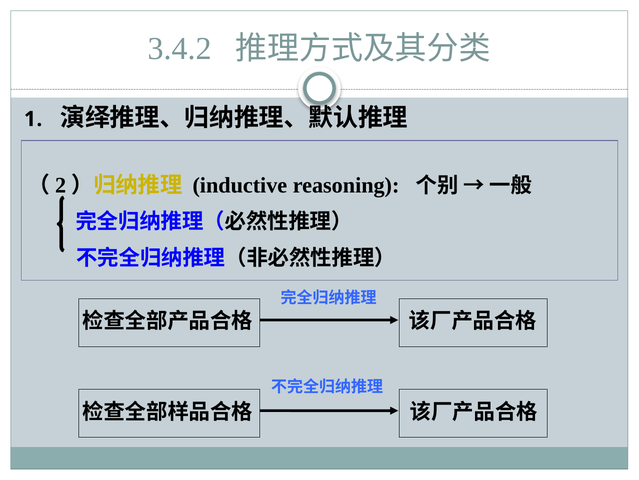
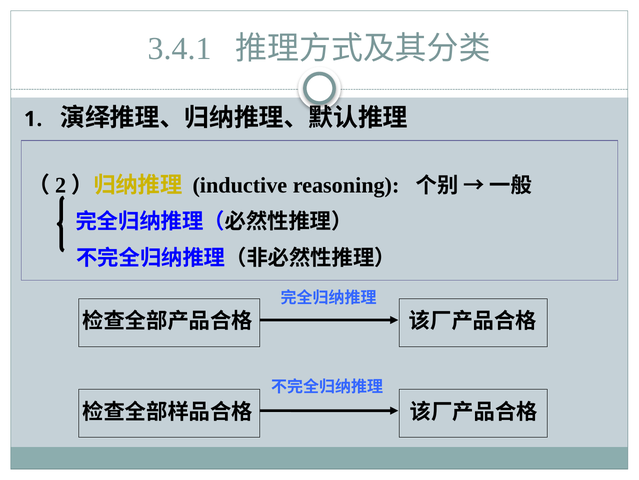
3.4.2: 3.4.2 -> 3.4.1 (180, 49)
